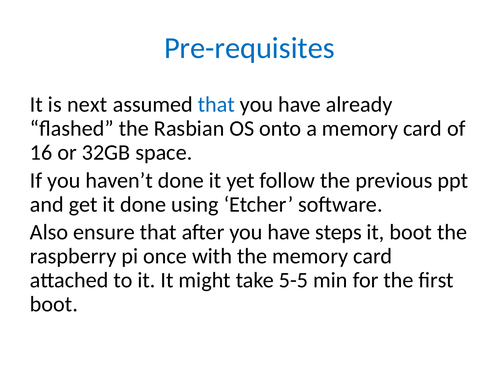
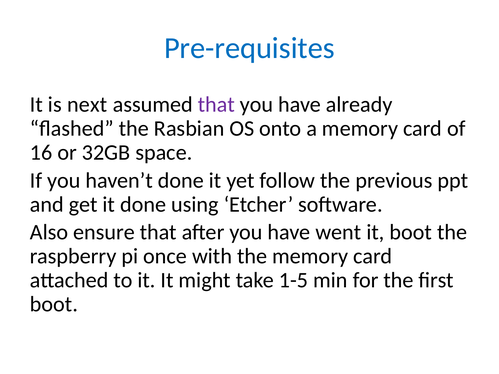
that colour: blue -> purple (216, 105)
steps: steps -> went (338, 232)
5-5: 5-5 -> 1-5 (294, 280)
